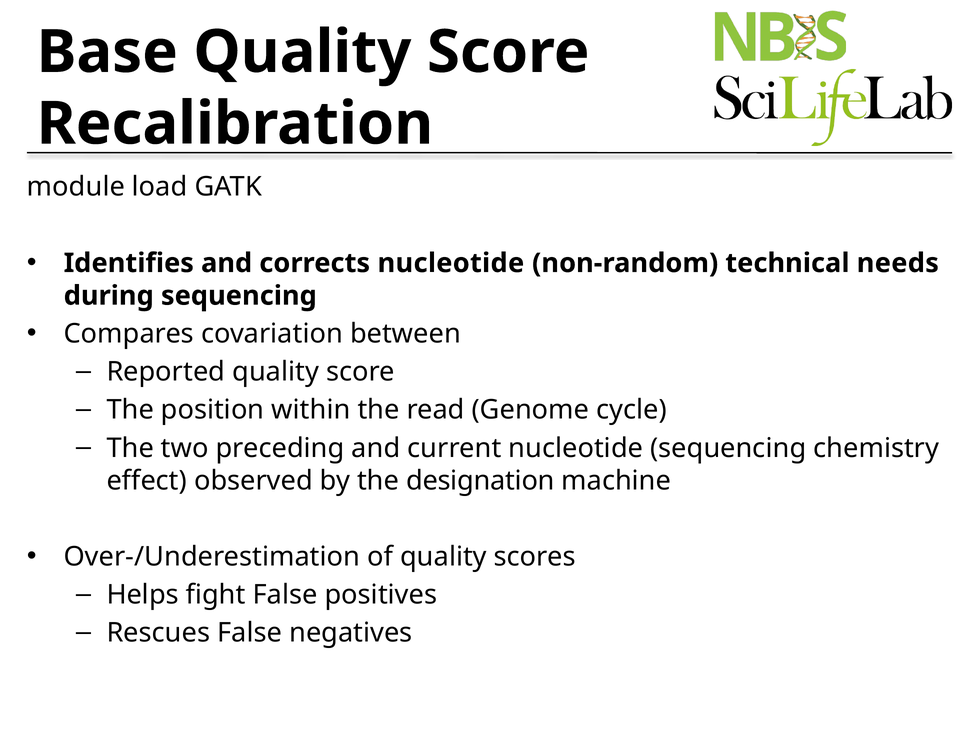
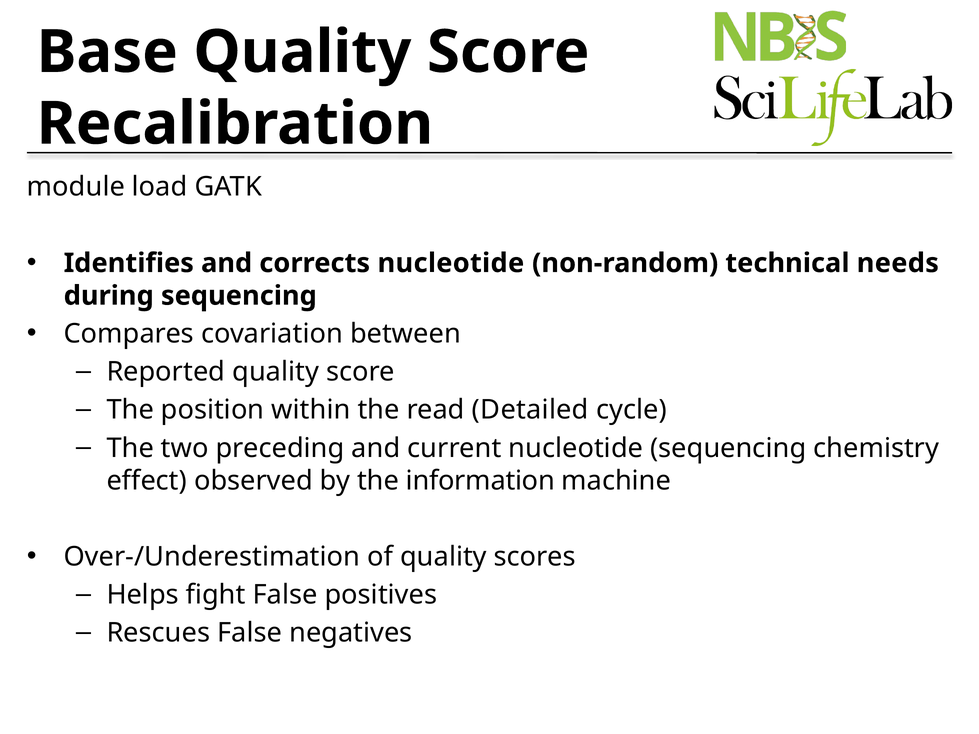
Genome: Genome -> Detailed (530, 410)
designation: designation -> information (480, 481)
